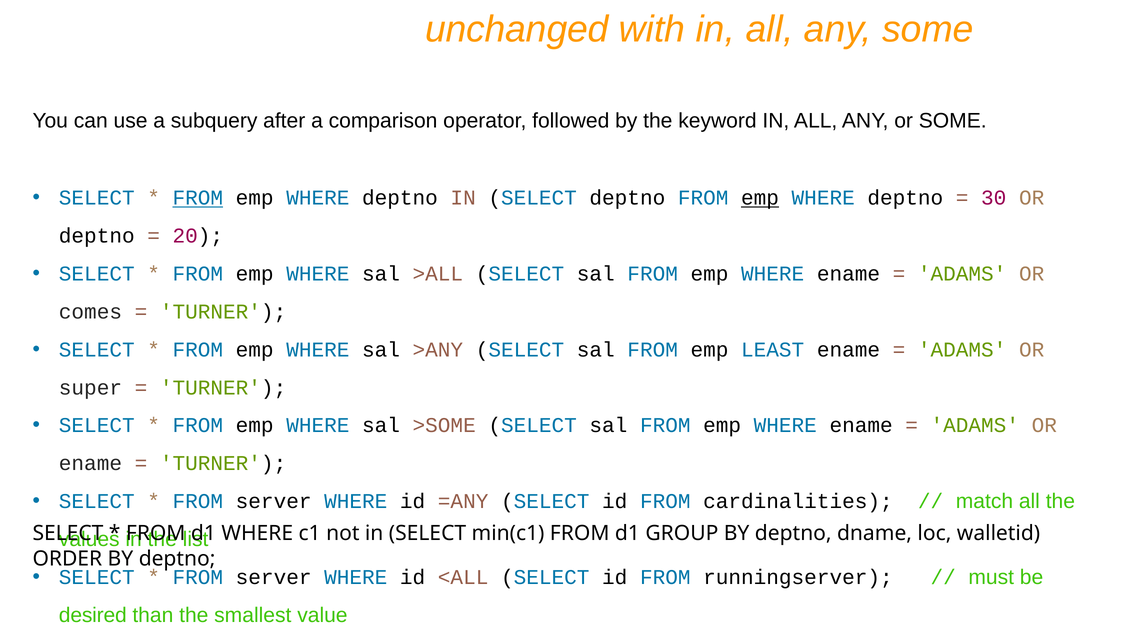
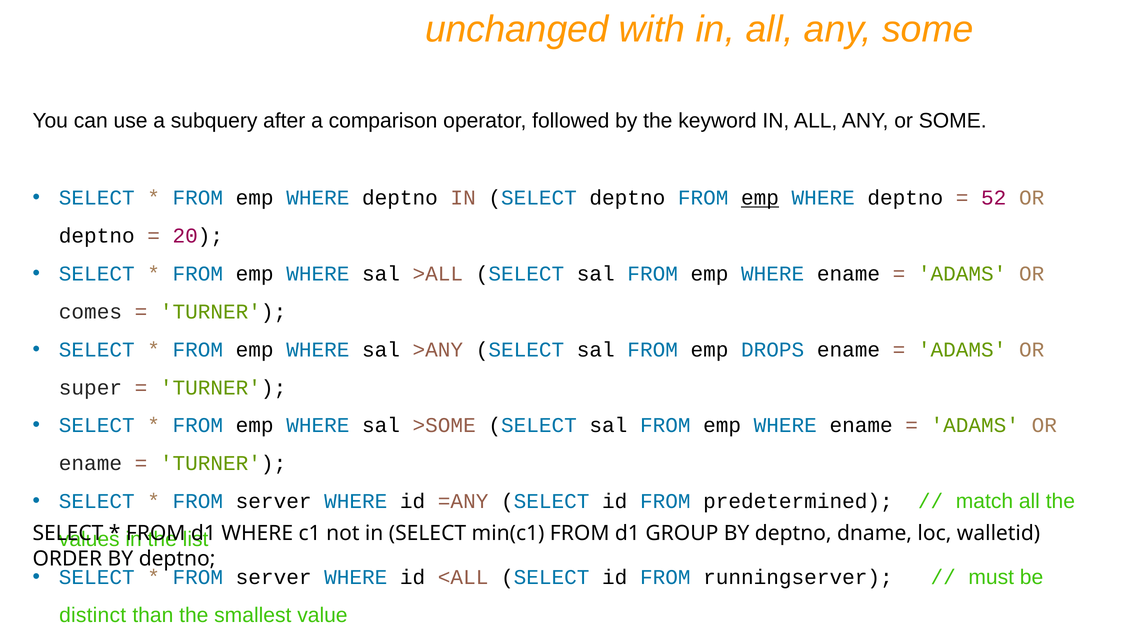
FROM underline: present -> none (198, 198)
30: 30 -> 52 (994, 198)
LEAST: LEAST -> DROPS (773, 350)
cardinalities: cardinalities -> predetermined (798, 501)
desired: desired -> distinct (93, 615)
